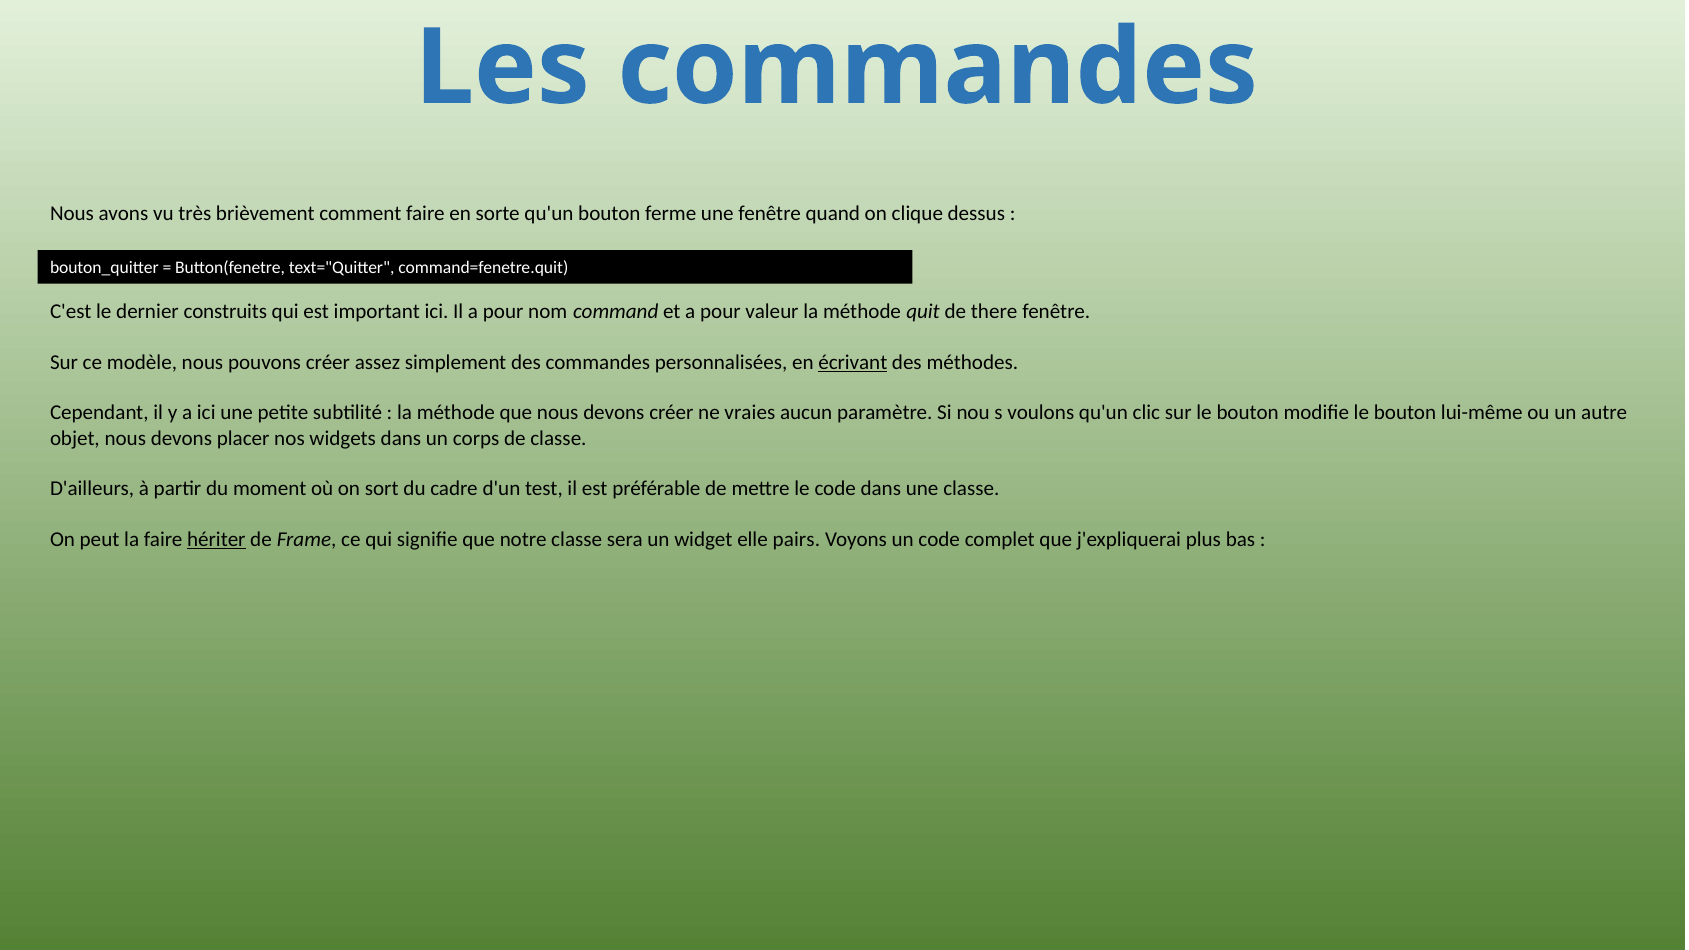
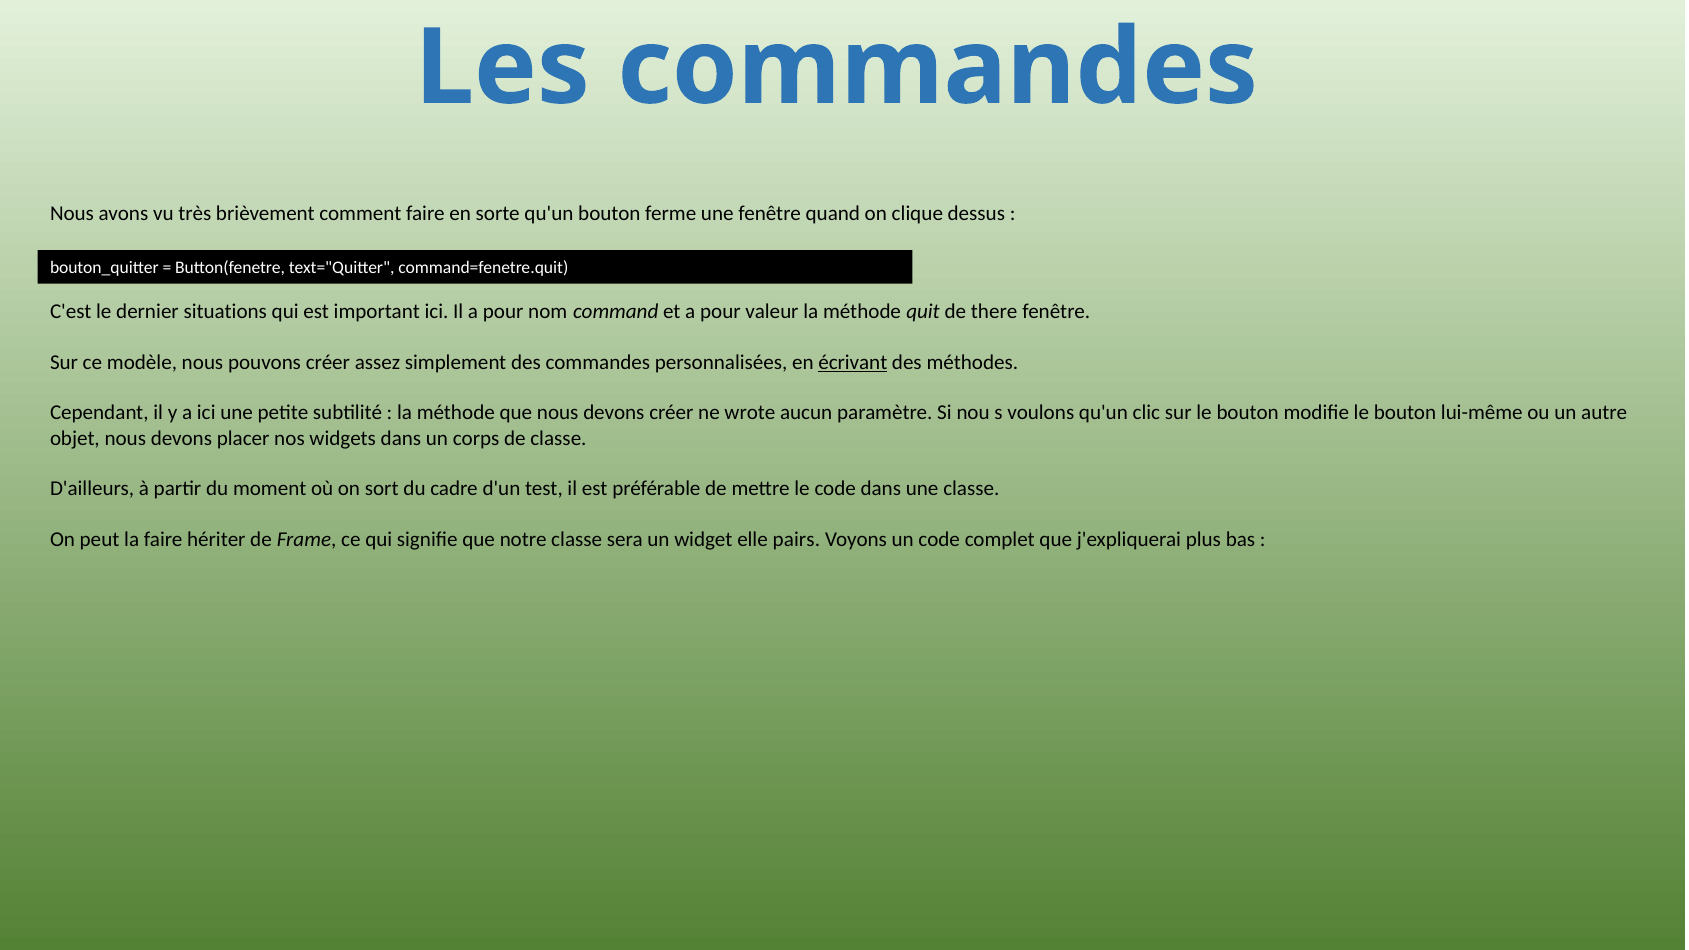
construits: construits -> situations (225, 312)
vraies: vraies -> wrote (750, 413)
hériter underline: present -> none (216, 540)
